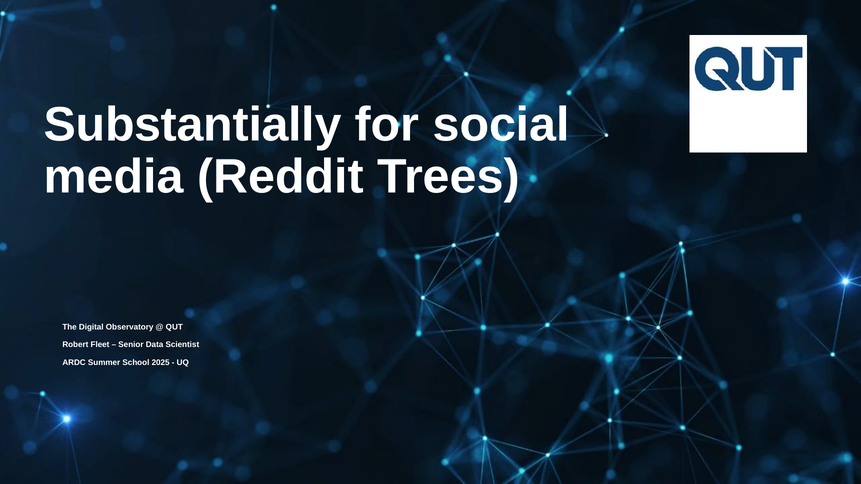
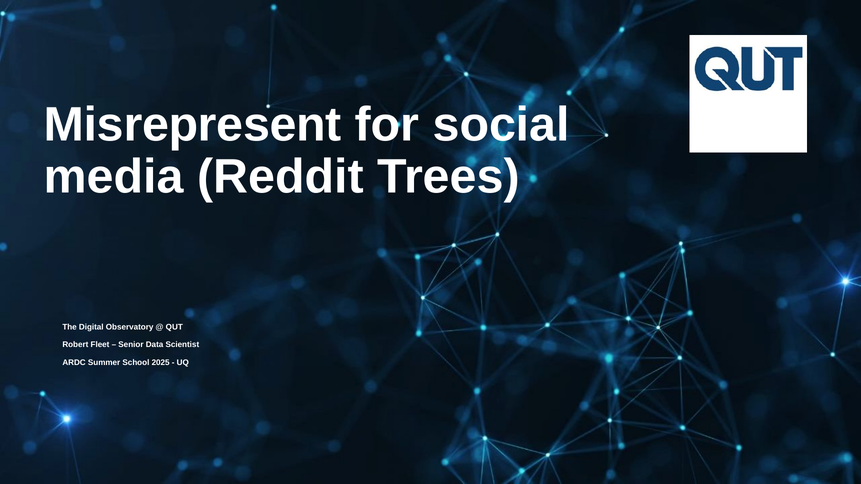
Substantially: Substantially -> Misrepresent (193, 125)
